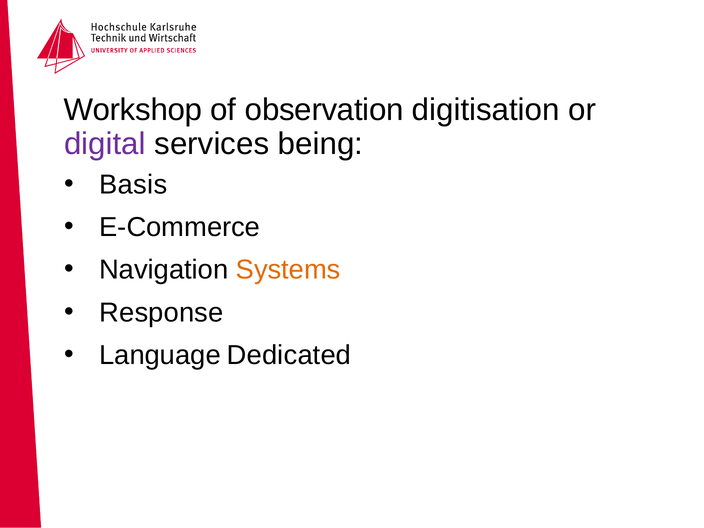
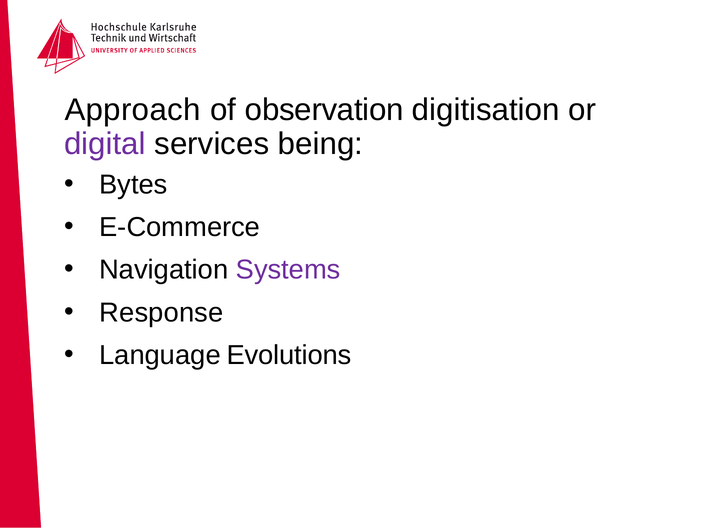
Workshop: Workshop -> Approach (133, 110)
Basis: Basis -> Bytes (133, 185)
Systems colour: orange -> purple (288, 270)
Dedicated: Dedicated -> Evolutions (289, 355)
